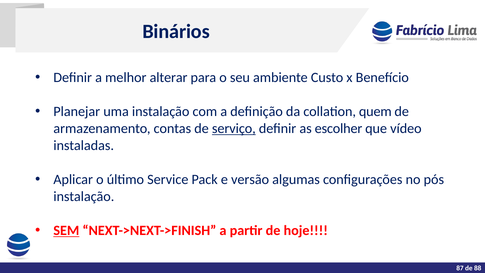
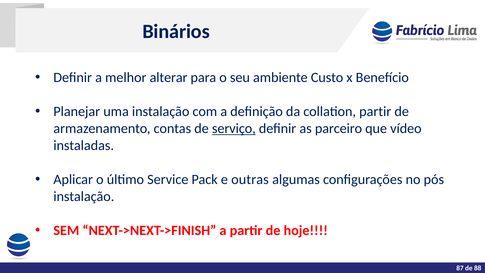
collation quem: quem -> partir (375, 112)
escolher: escolher -> parceiro (338, 128)
versão: versão -> outras (250, 179)
SEM underline: present -> none (66, 230)
